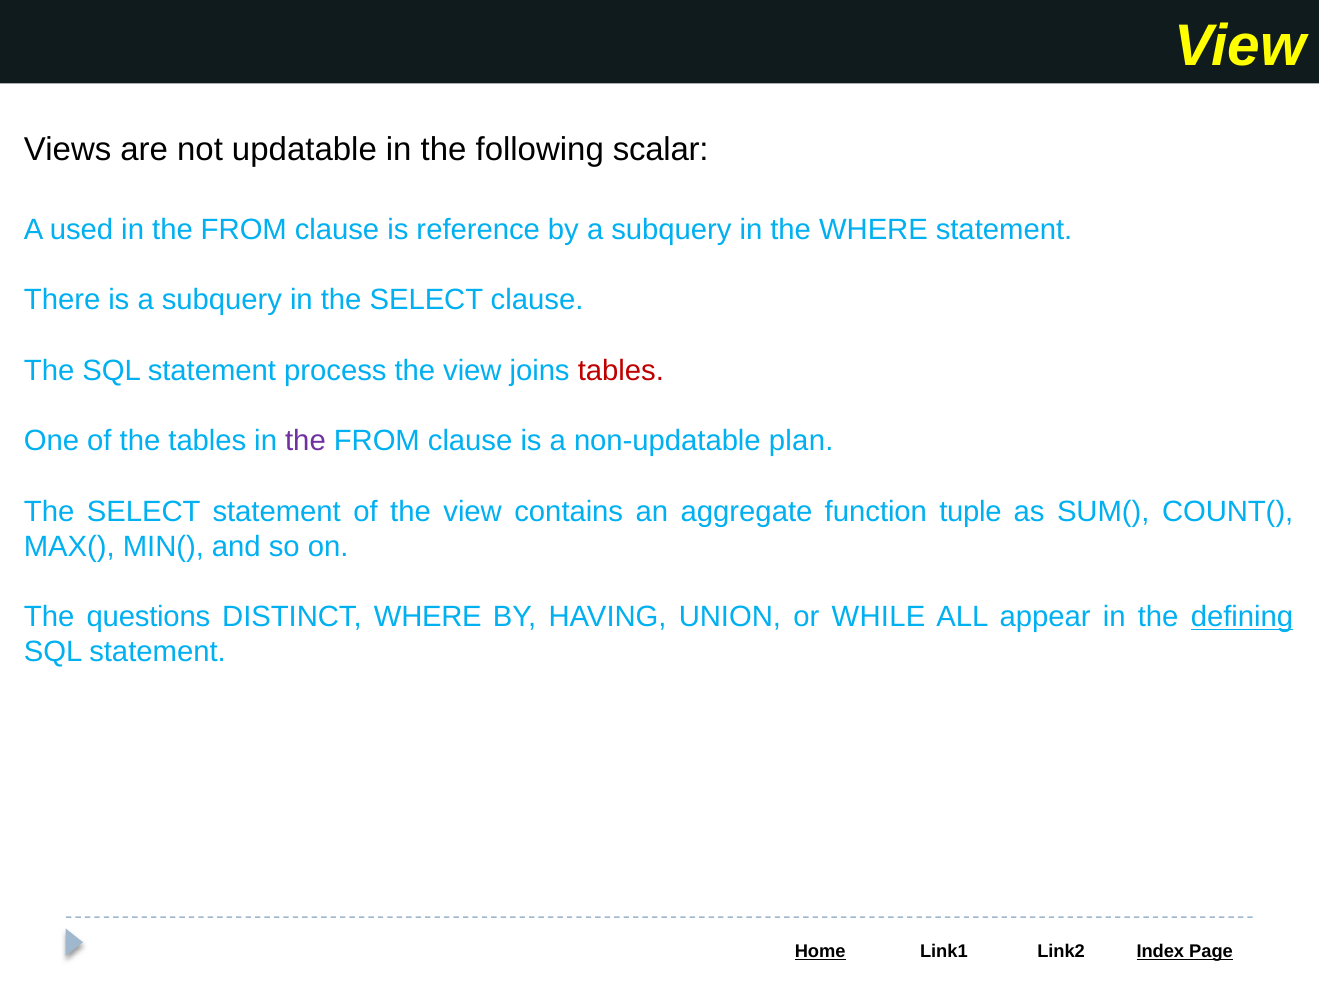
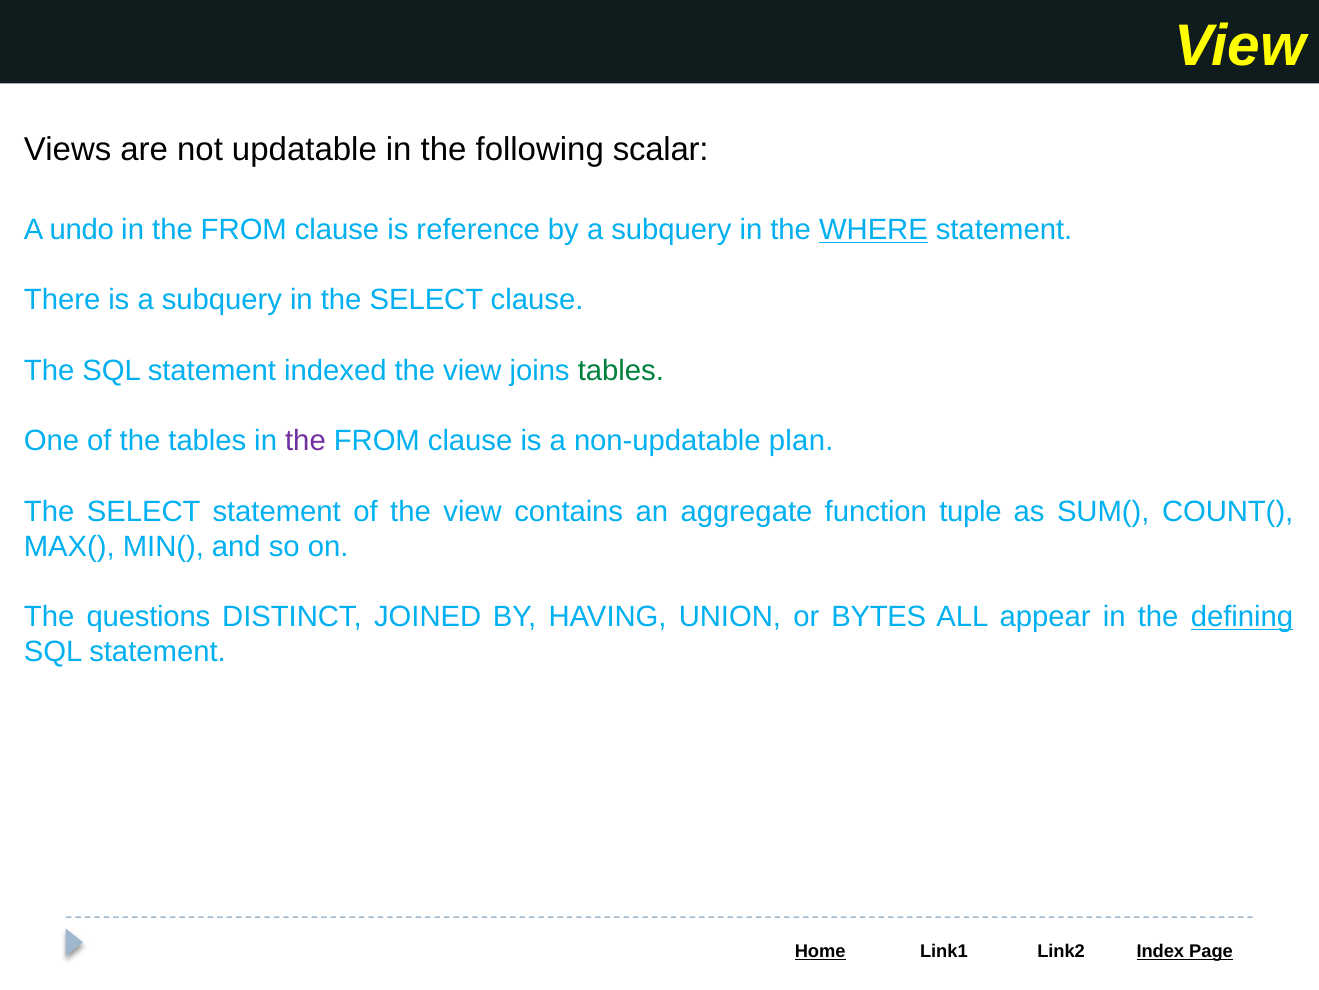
used: used -> undo (82, 230)
WHERE underline: none -> present (873, 230)
process: process -> indexed (335, 370)
tables colour: red -> green (621, 370)
DISTINCT WHERE: WHERE -> JOINED (428, 616)
WHILE: WHILE -> BYTES (879, 616)
